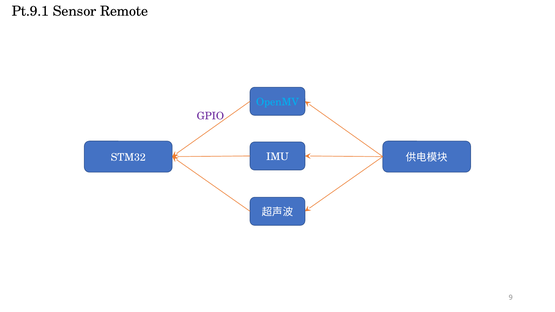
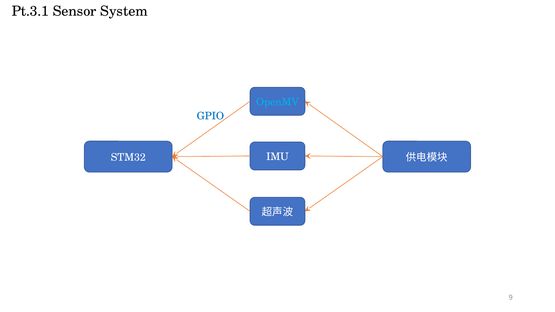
Pt.9.1: Pt.9.1 -> Pt.3.1 (30, 11)
Remote: Remote -> System (124, 11)
GPIO colour: purple -> blue (210, 116)
